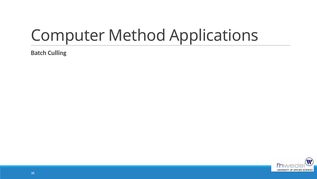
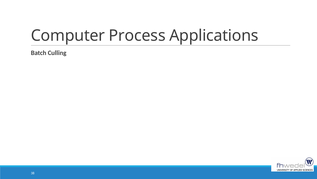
Method: Method -> Process (137, 36)
